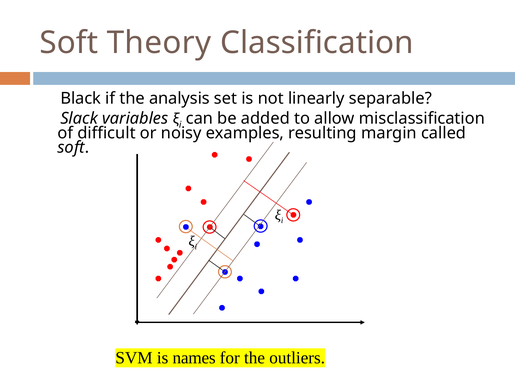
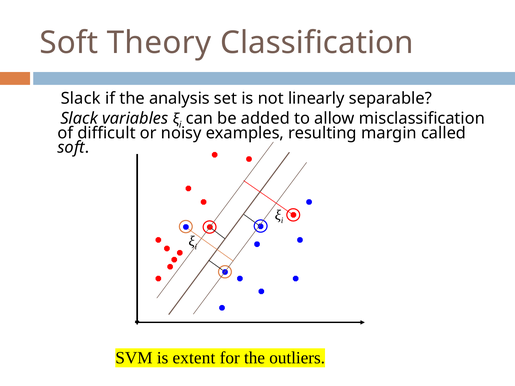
Black: Black -> Slack (81, 99)
names: names -> extent (194, 358)
